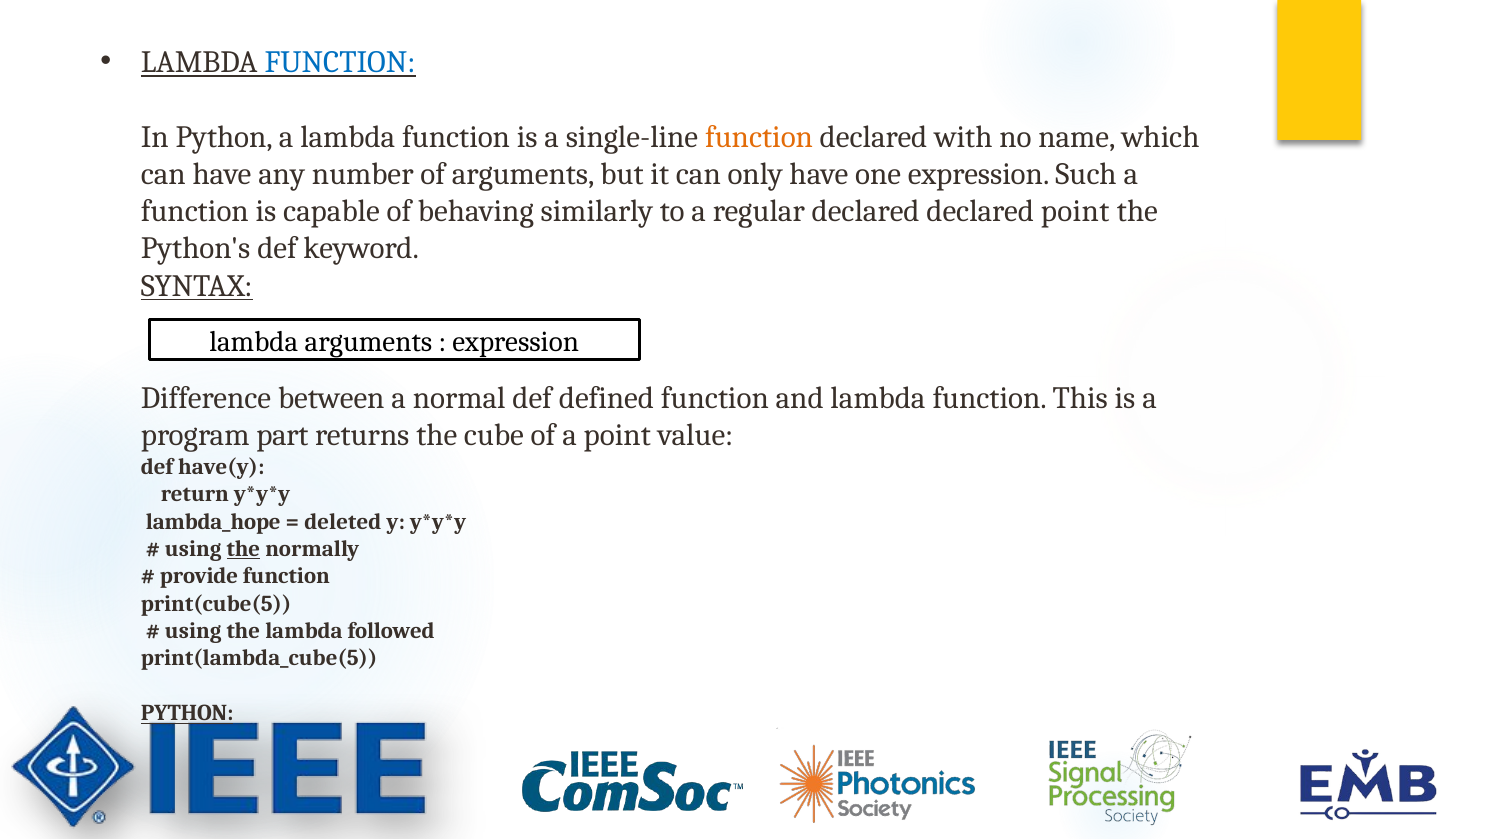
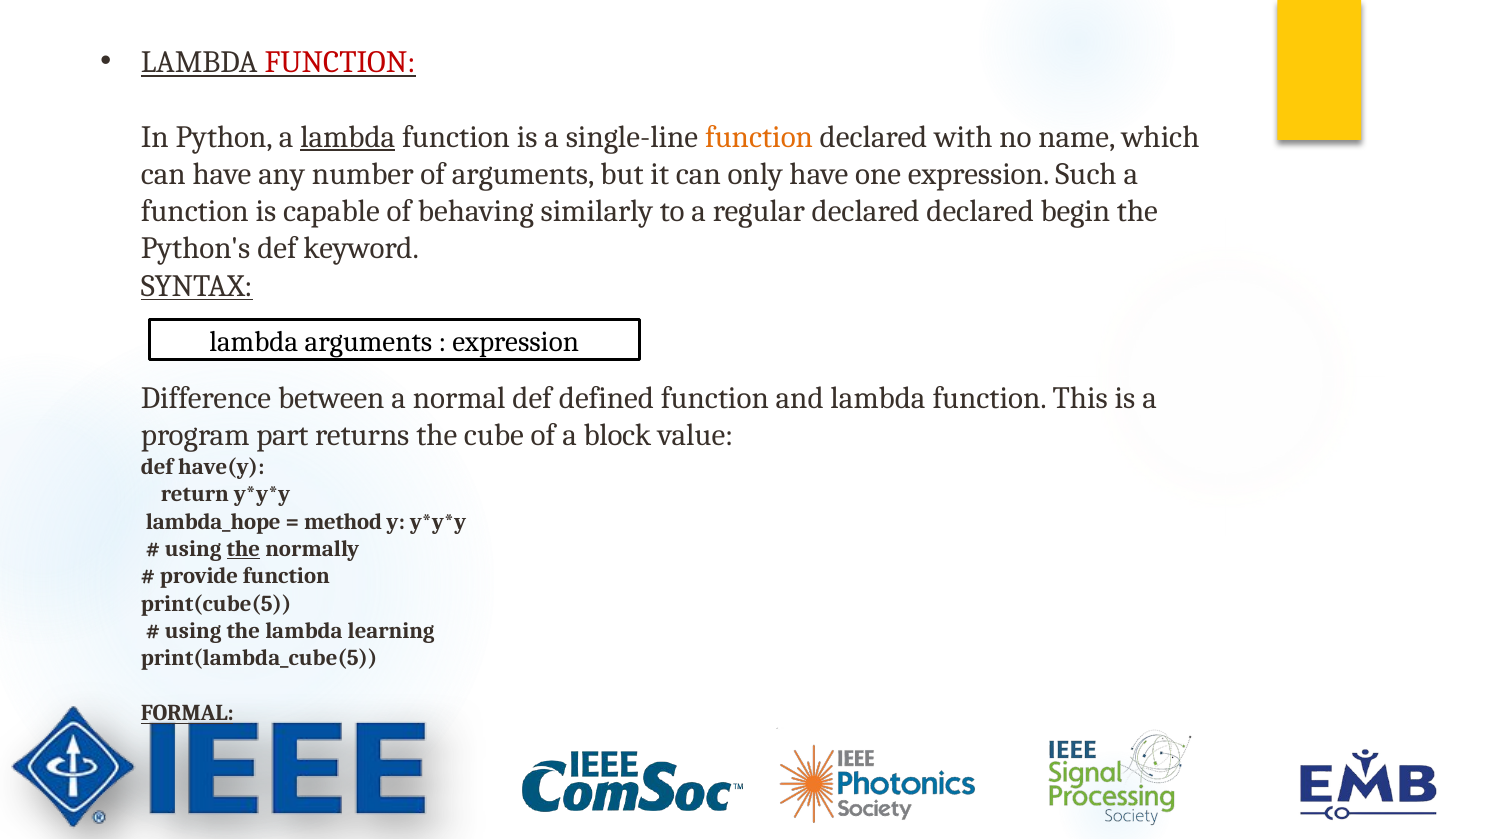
FUNCTION colour: blue -> red (340, 62)
lambda underline: none -> present (348, 137)
declared point: point -> begin (1075, 211)
a point: point -> block (617, 435)
deleted: deleted -> method (343, 522)
followed: followed -> learning (391, 631)
PYTHON: PYTHON -> FORMAL (187, 713)
